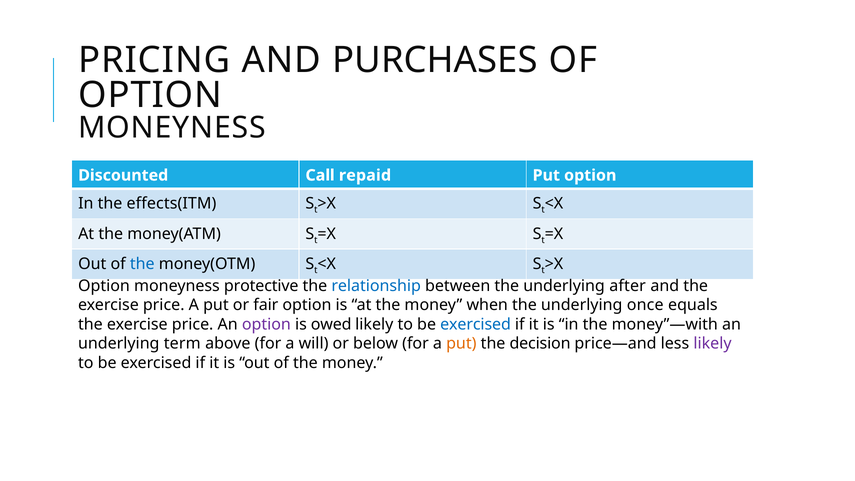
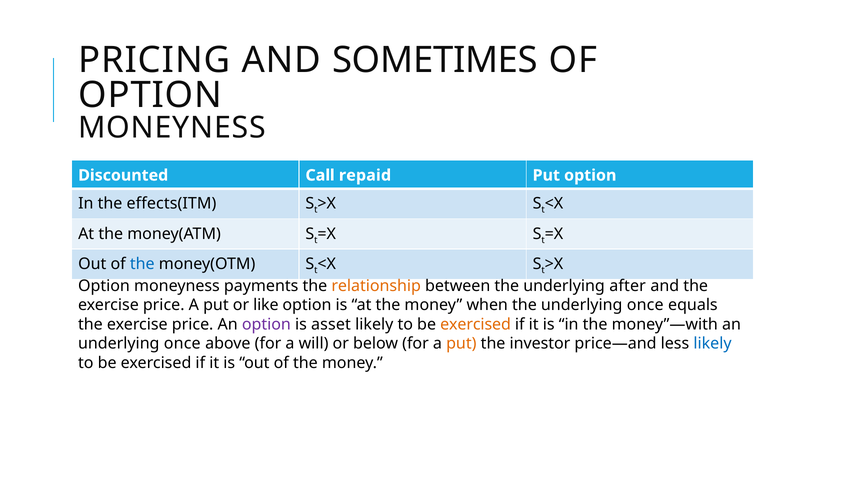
PURCHASES: PURCHASES -> SOMETIMES (435, 60)
protective: protective -> payments (261, 286)
relationship colour: blue -> orange (376, 286)
fair: fair -> like (266, 305)
owed: owed -> asset (331, 324)
exercised colour: blue -> orange (476, 324)
term: term -> once (182, 343)
decision: decision -> investor (540, 343)
likely colour: purple -> blue (712, 343)
